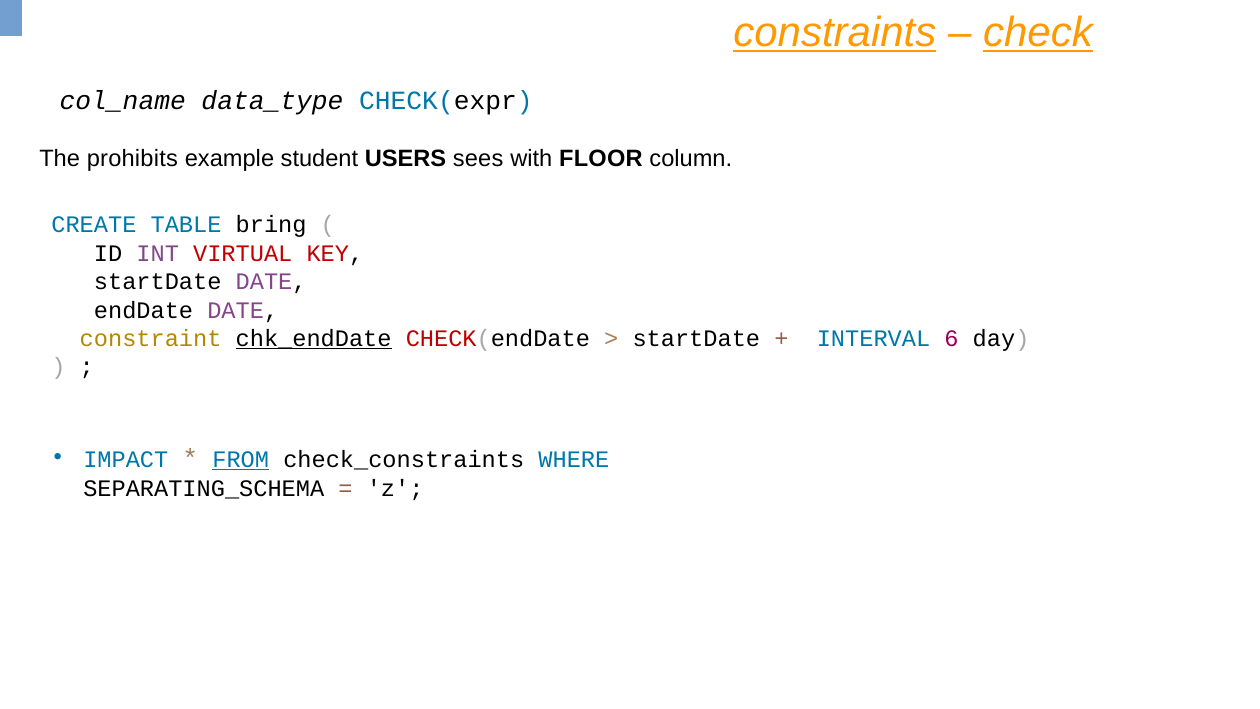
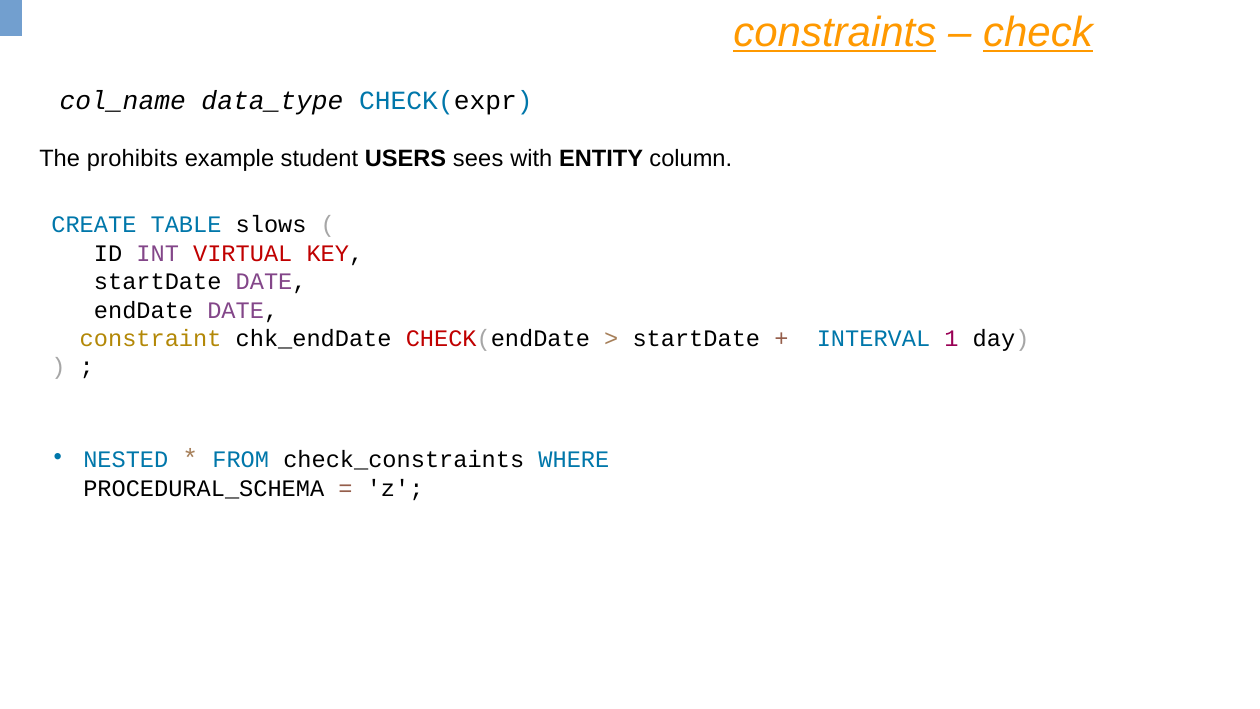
FLOOR: FLOOR -> ENTITY (601, 159)
bring: bring -> slows (271, 225)
chk_endDate underline: present -> none (314, 339)
6: 6 -> 1 (951, 339)
IMPACT: IMPACT -> NESTED (126, 459)
FROM underline: present -> none (241, 459)
SEPARATING_SCHEMA: SEPARATING_SCHEMA -> PROCEDURAL_SCHEMA (204, 488)
